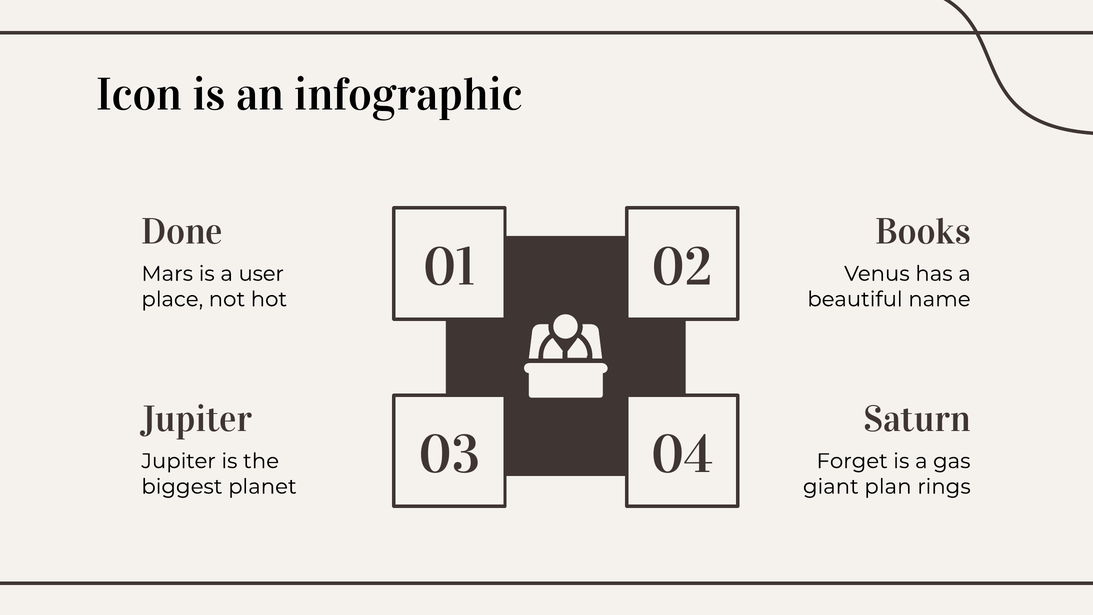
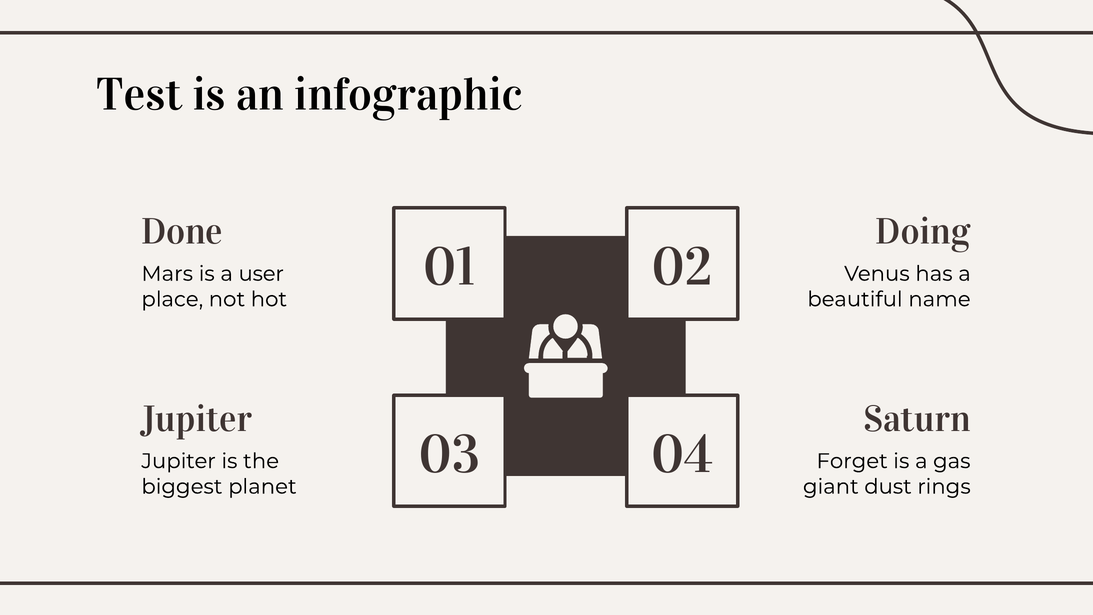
Icon: Icon -> Test (139, 95)
Books: Books -> Doing (923, 232)
plan: plan -> dust (888, 487)
